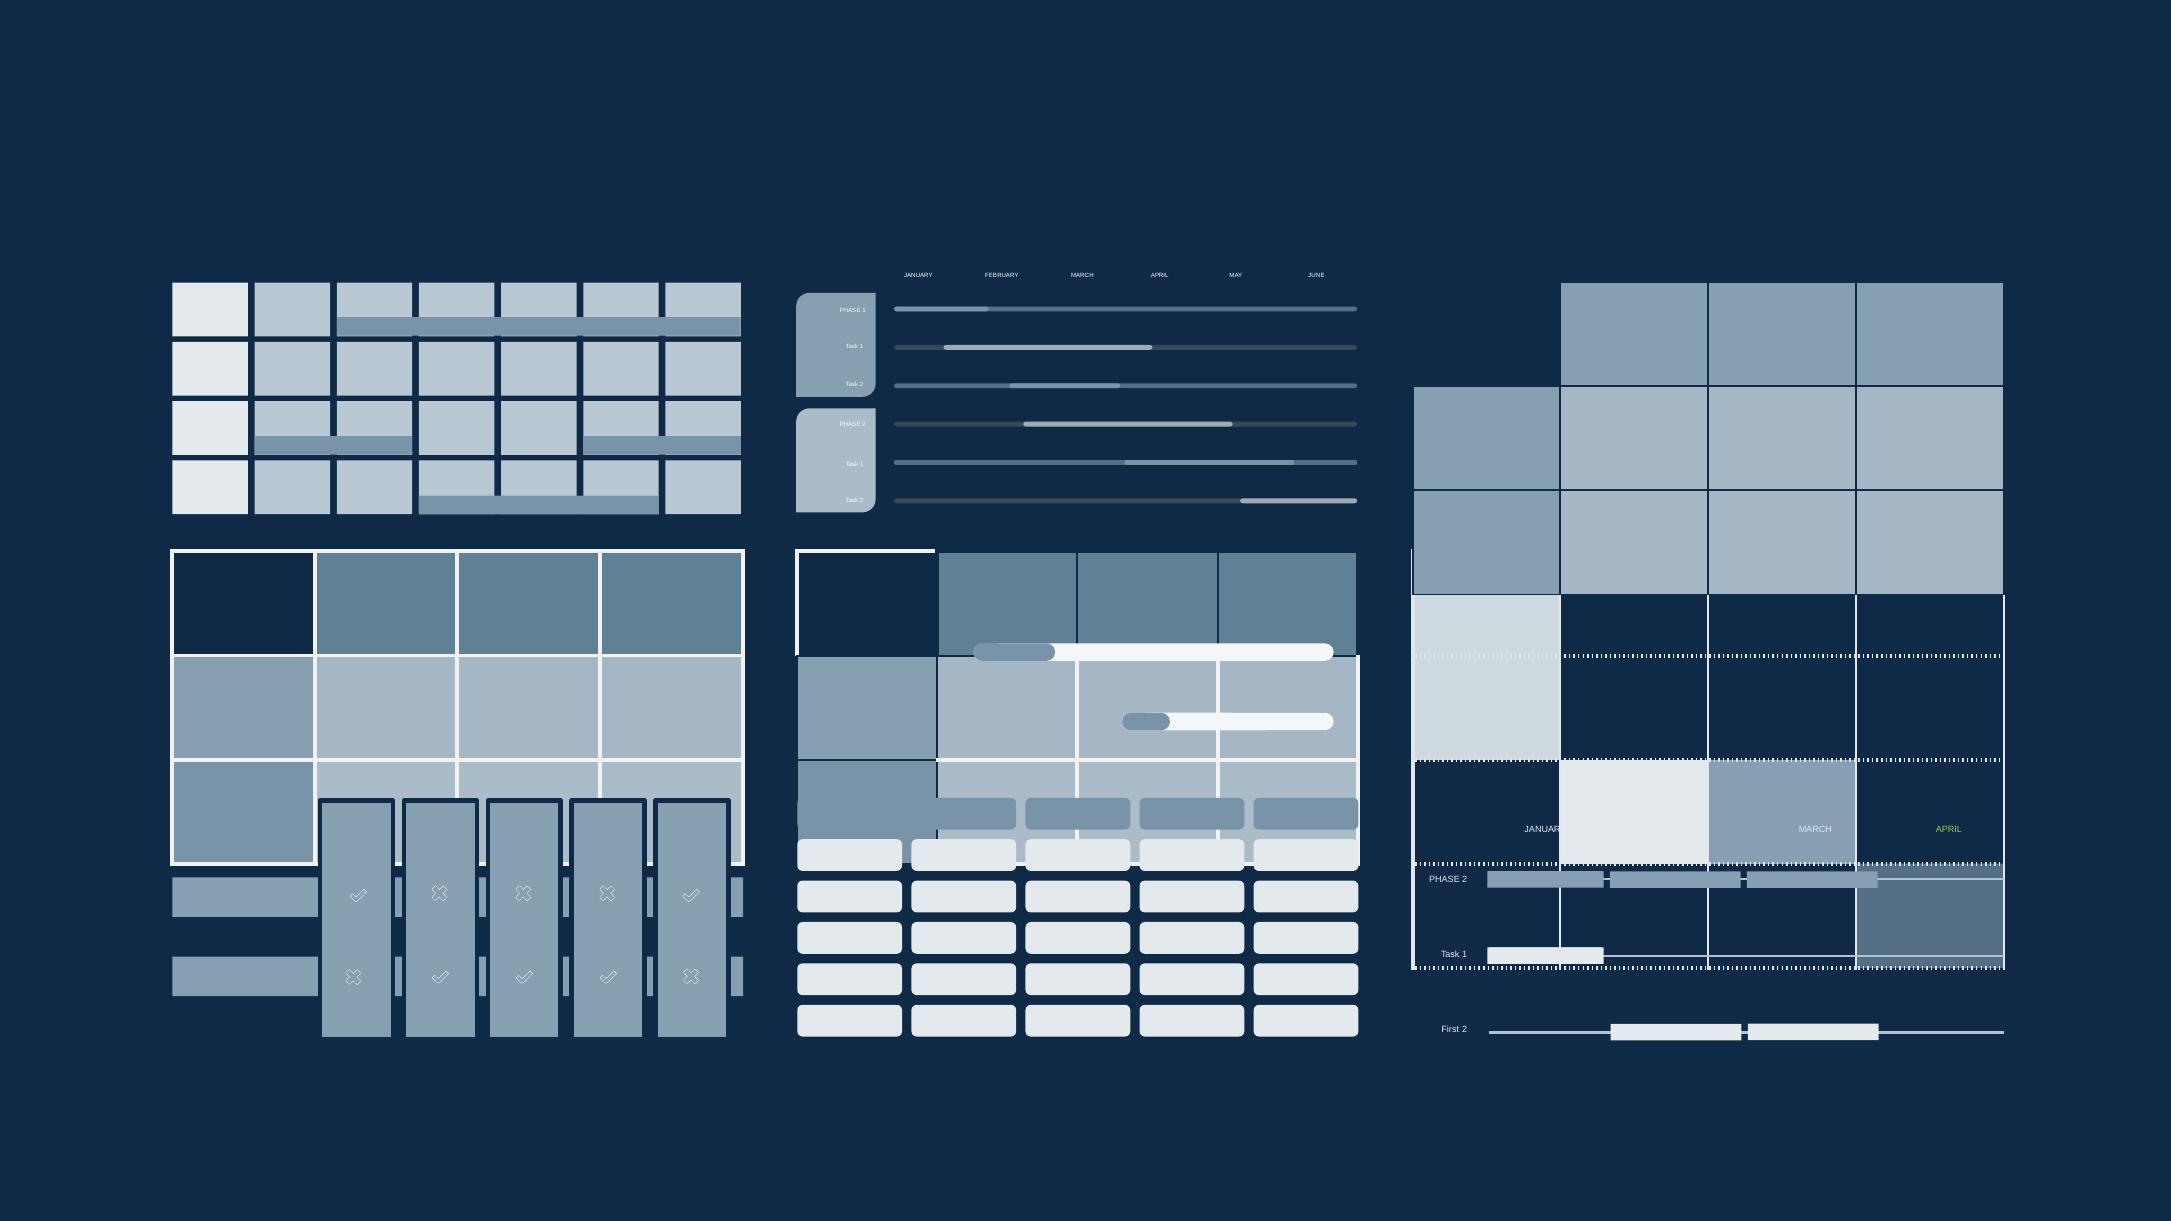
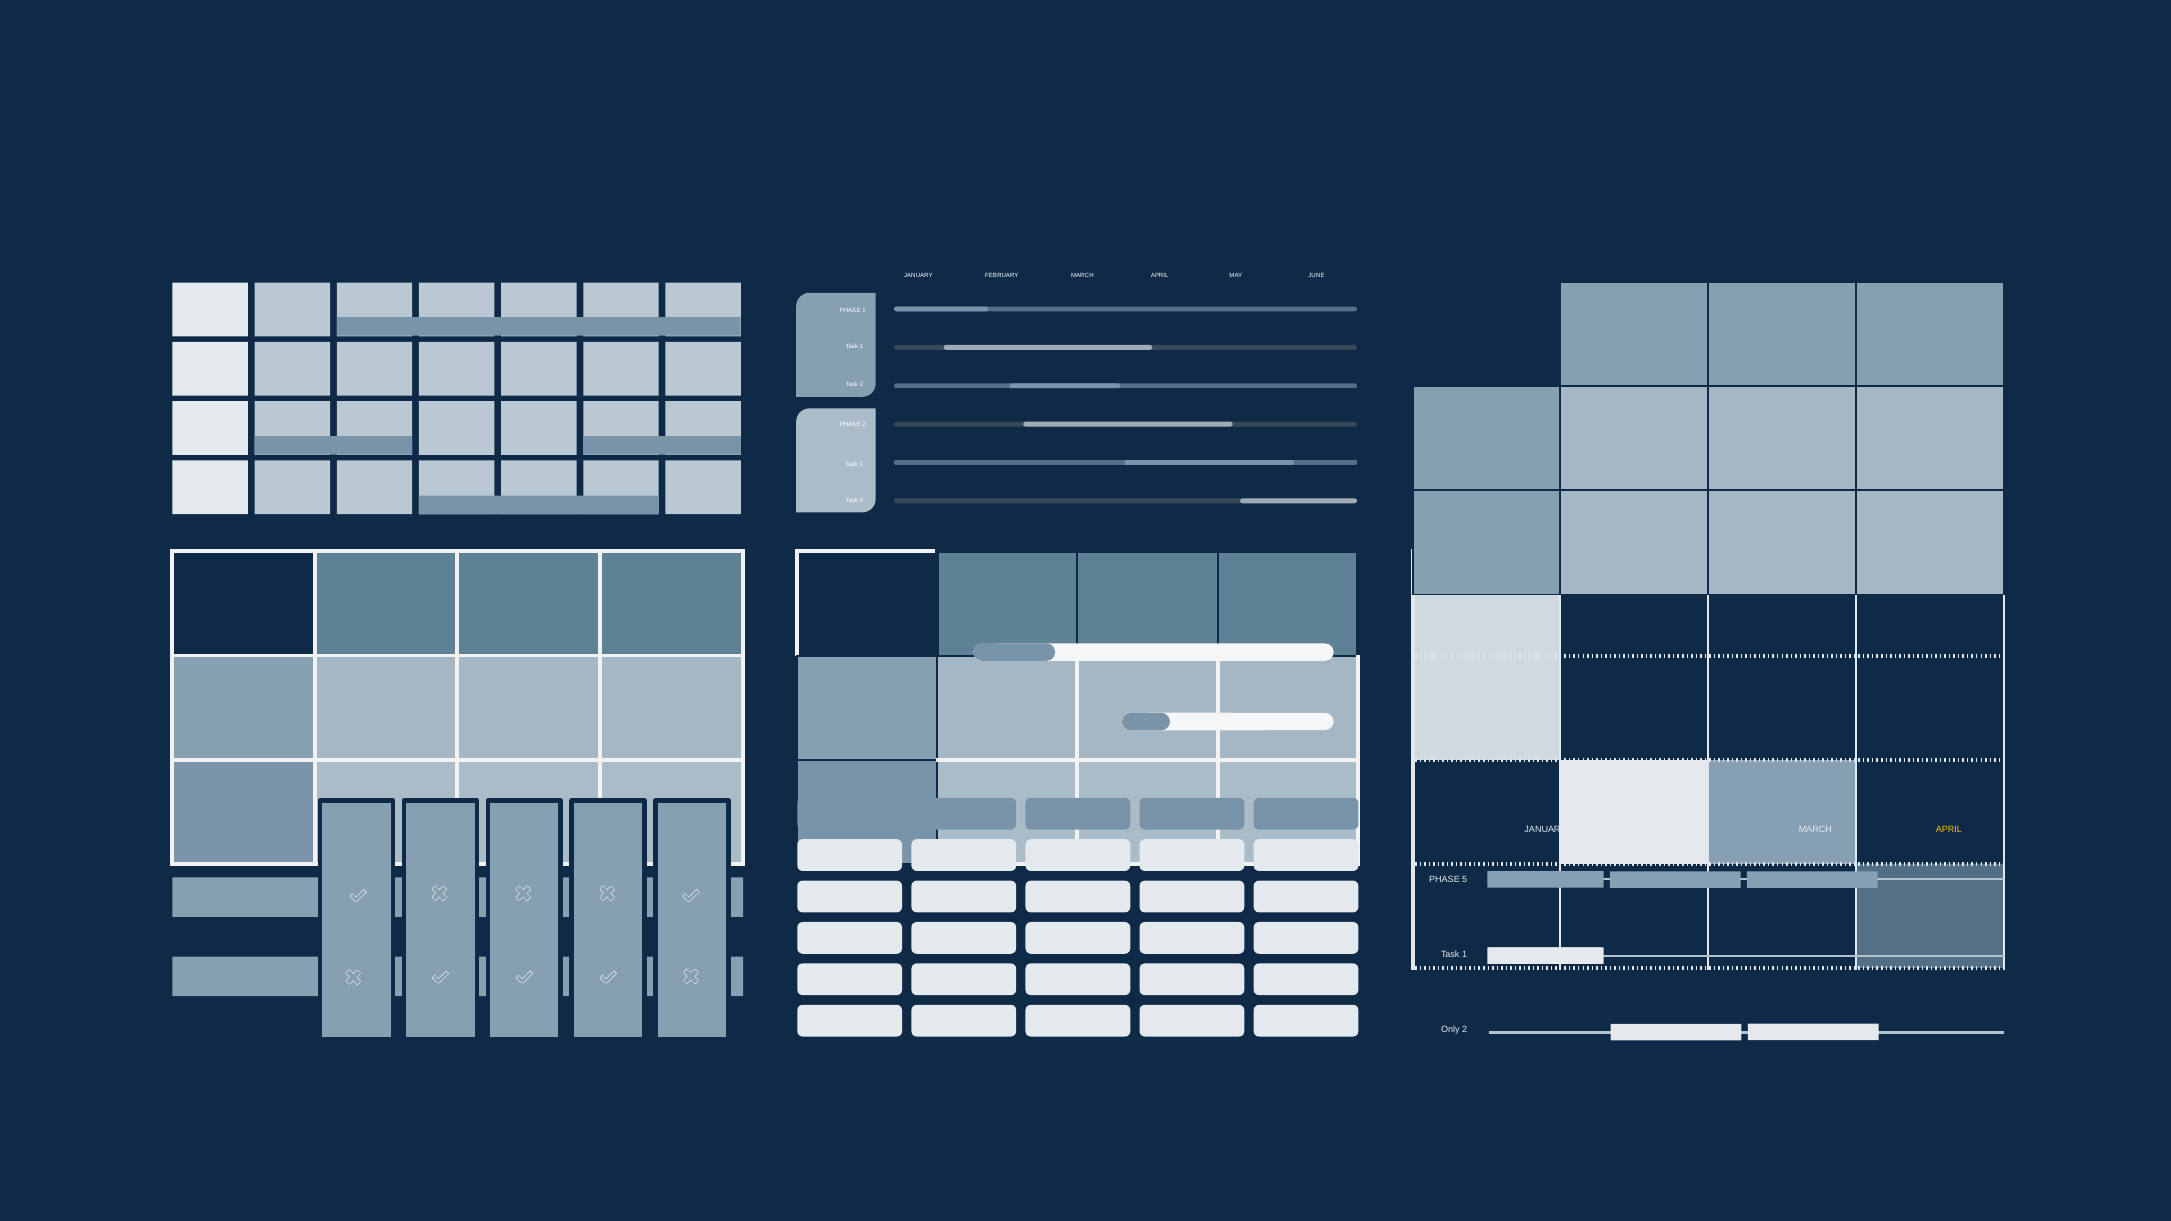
APRIL colour: light green -> yellow (1949, 830)
2: 2 -> 5 (1465, 880)
First: First -> Only (1450, 1030)
